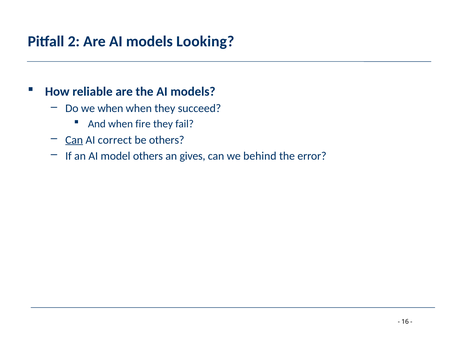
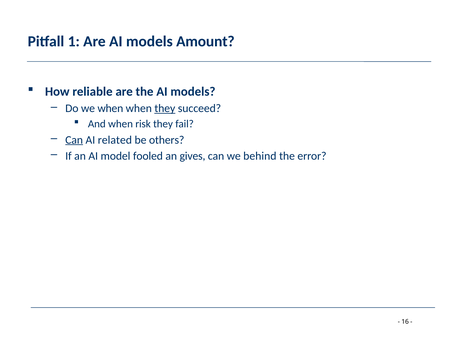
2: 2 -> 1 (74, 41)
Looking: Looking -> Amount (205, 41)
they underline: none -> present (165, 109)
fire: fire -> risk (143, 124)
correct: correct -> related (115, 140)
model others: others -> fooled (148, 156)
